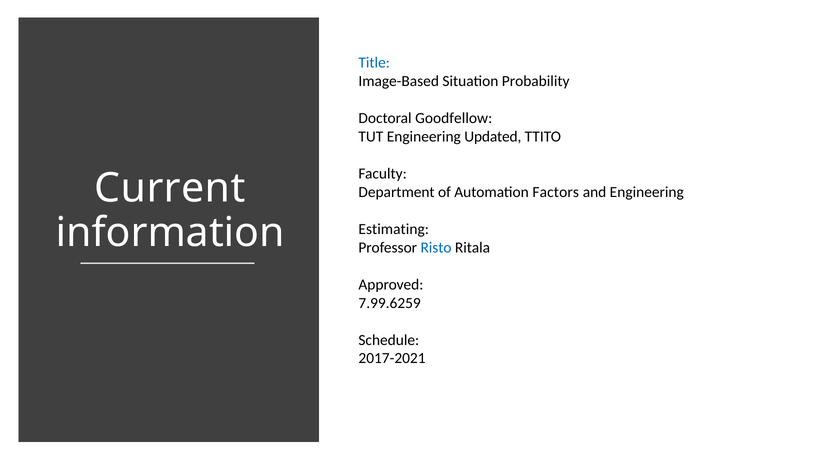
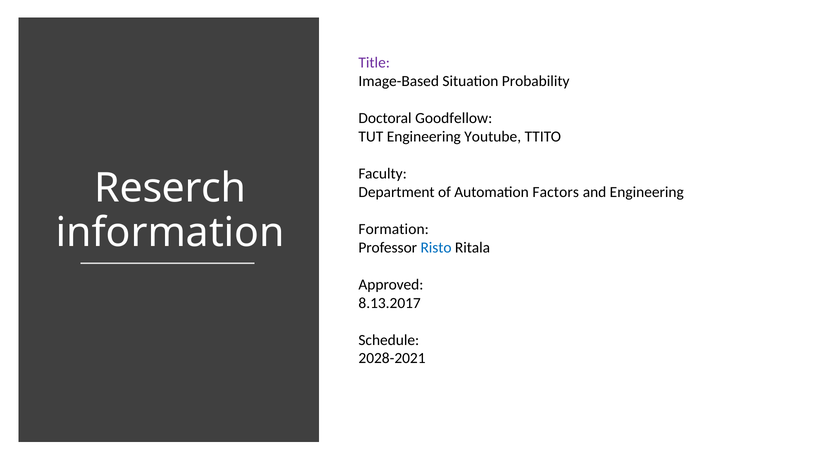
Title colour: blue -> purple (374, 63)
Updated: Updated -> Youtube (493, 137)
Current: Current -> Reserch (170, 188)
Estimating: Estimating -> Formation (394, 229)
7.99.6259: 7.99.6259 -> 8.13.2017 (390, 303)
2017-2021: 2017-2021 -> 2028-2021 (392, 359)
